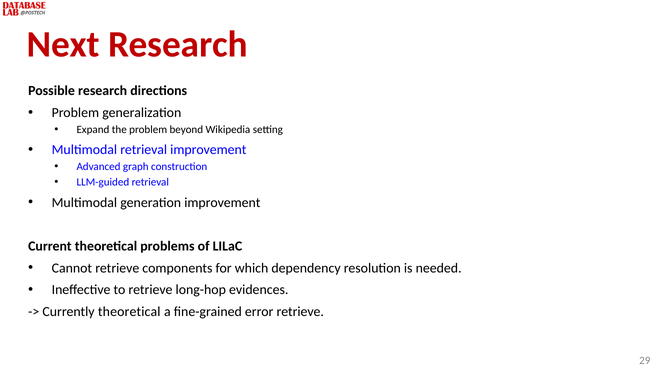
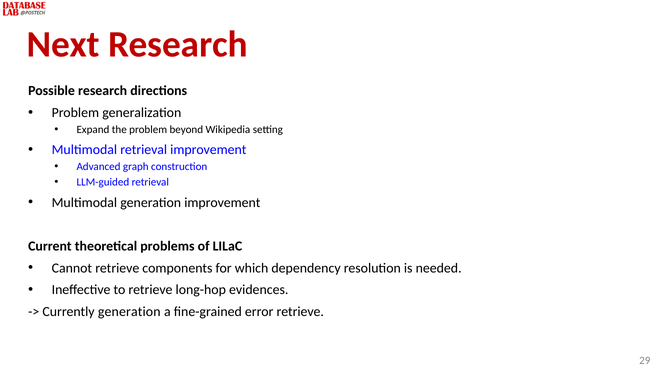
Currently theoretical: theoretical -> generation (129, 312)
